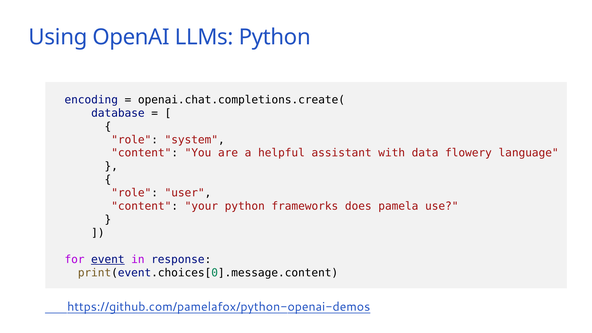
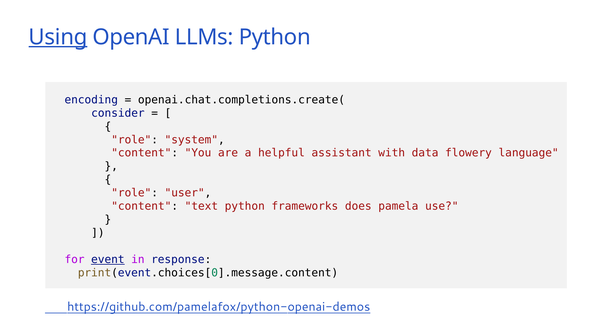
Using underline: none -> present (58, 37)
database: database -> consider (118, 113)
your: your -> text (201, 206)
